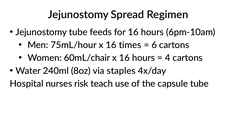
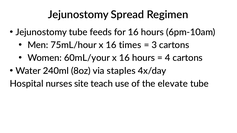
6: 6 -> 3 (154, 45)
60mL/chair: 60mL/chair -> 60mL/your (87, 58)
risk: risk -> site (81, 84)
capsule: capsule -> elevate (173, 84)
